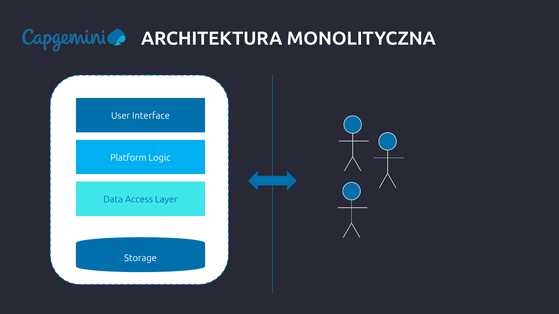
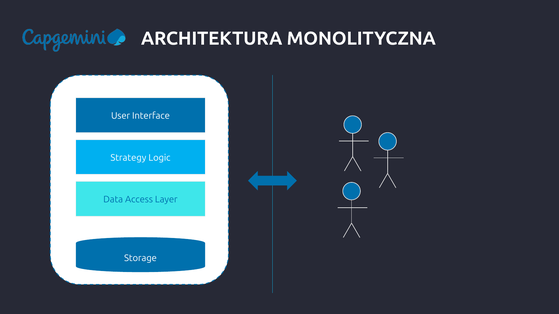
Platform: Platform -> Strategy (128, 158)
